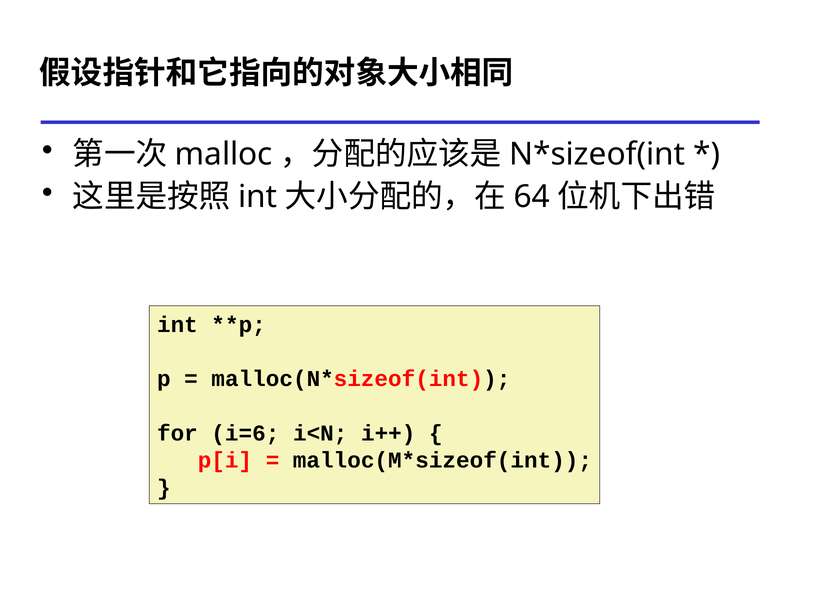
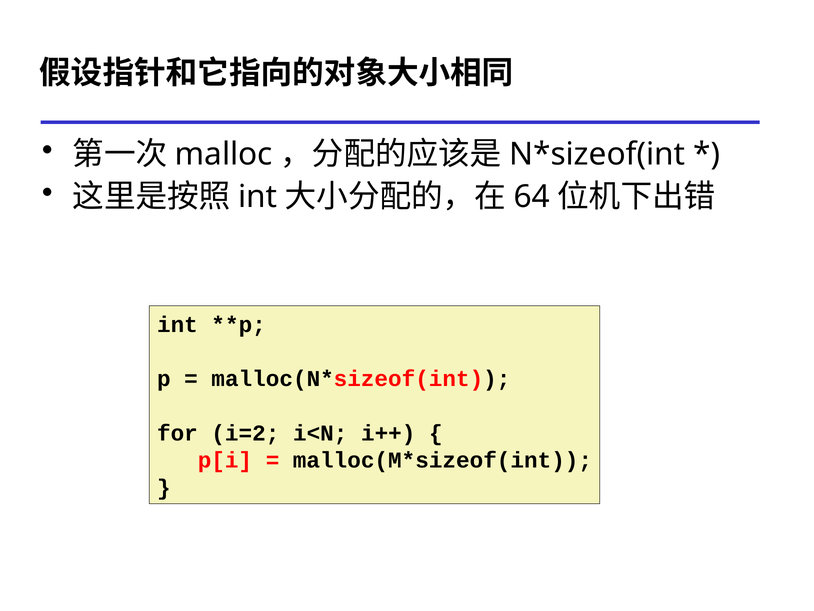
i=6: i=6 -> i=2 (245, 433)
